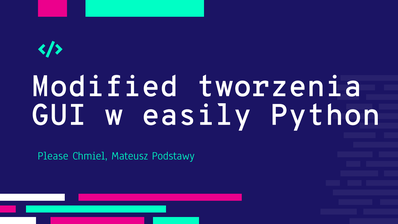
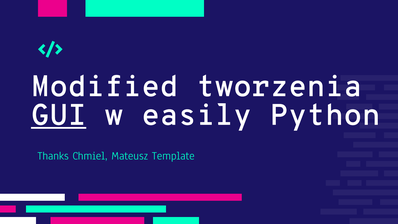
GUI underline: none -> present (59, 115)
Please: Please -> Thanks (53, 156)
Podstawy: Podstawy -> Template (173, 156)
